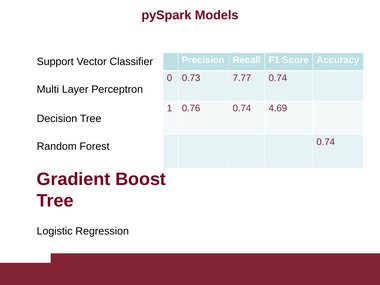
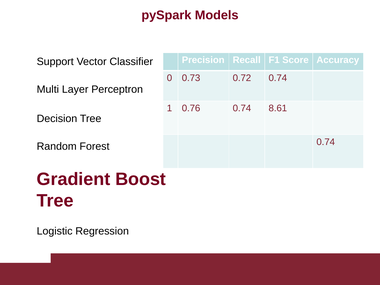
7.77: 7.77 -> 0.72 (242, 78)
4.69: 4.69 -> 8.61 (278, 108)
